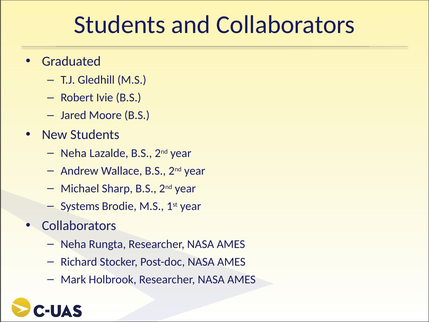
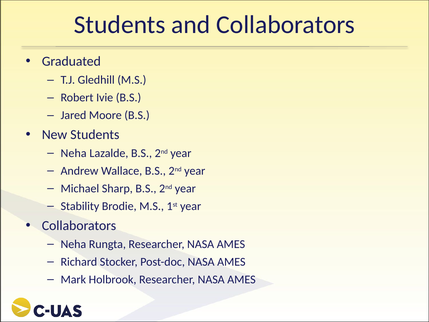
Systems: Systems -> Stability (80, 206)
